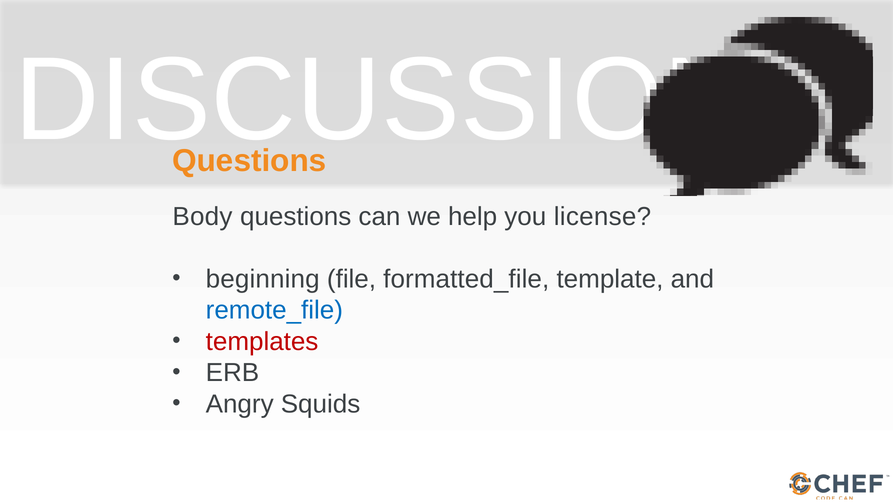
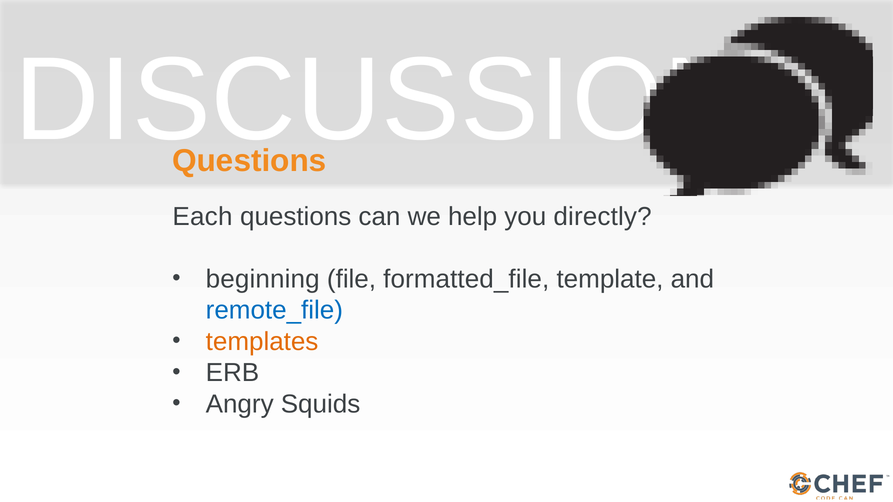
Body: Body -> Each (202, 217)
license: license -> directly (603, 217)
templates colour: red -> orange (262, 342)
